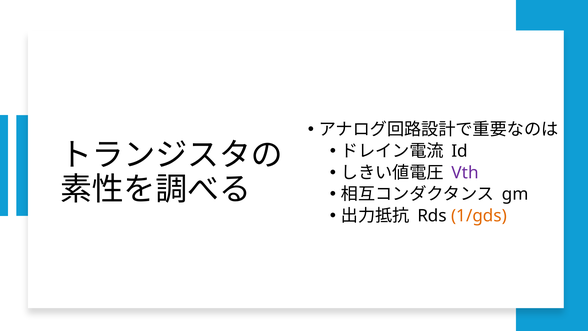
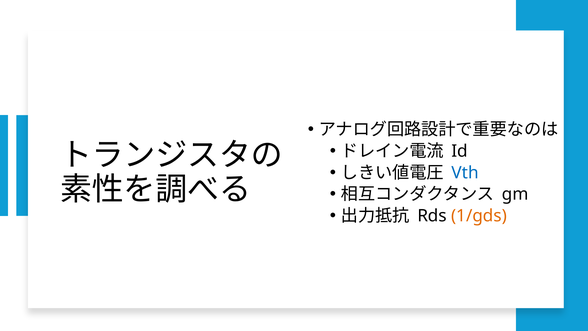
Vth colour: purple -> blue (465, 173)
